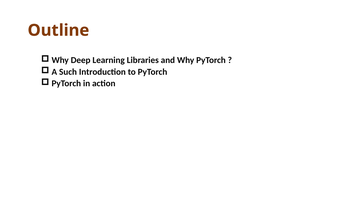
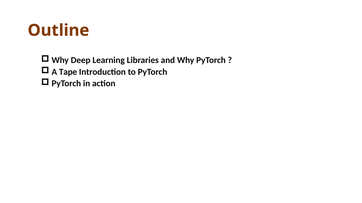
Such: Such -> Tape (68, 72)
